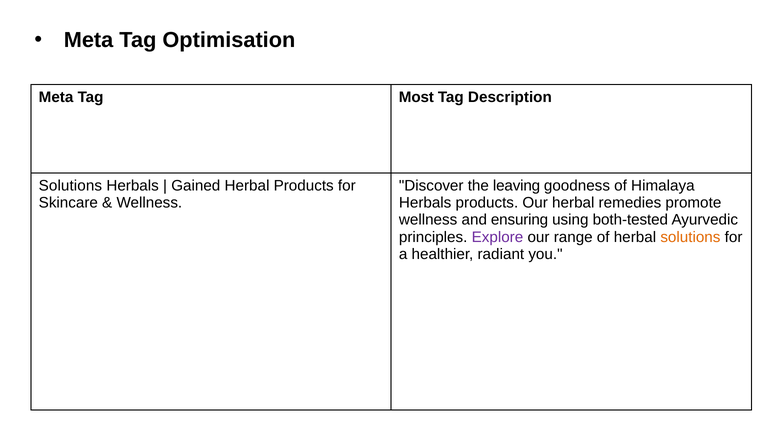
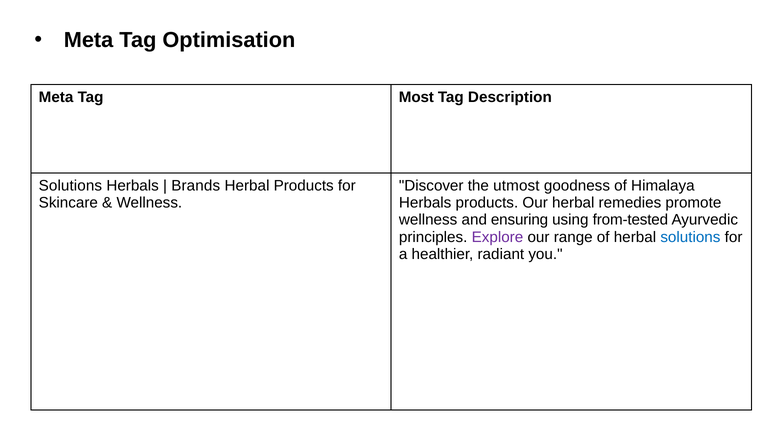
Gained: Gained -> Brands (196, 186)
leaving: leaving -> utmost (516, 186)
both-tested: both-tested -> from-tested (630, 220)
solutions colour: orange -> blue (690, 237)
